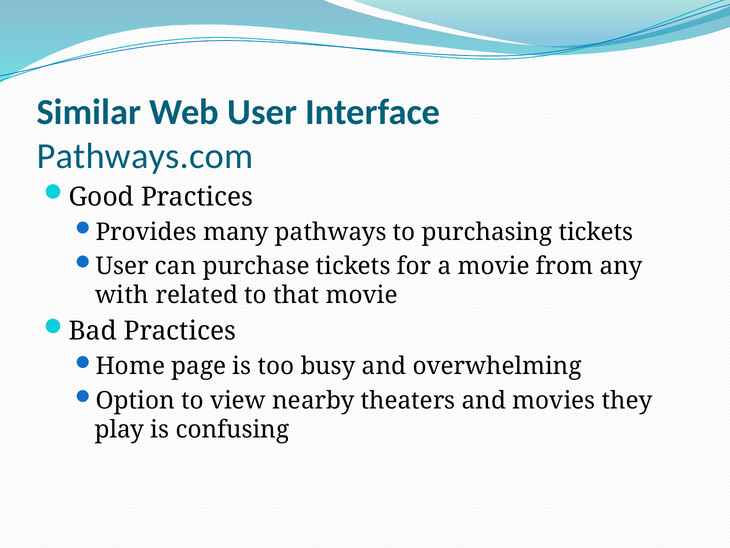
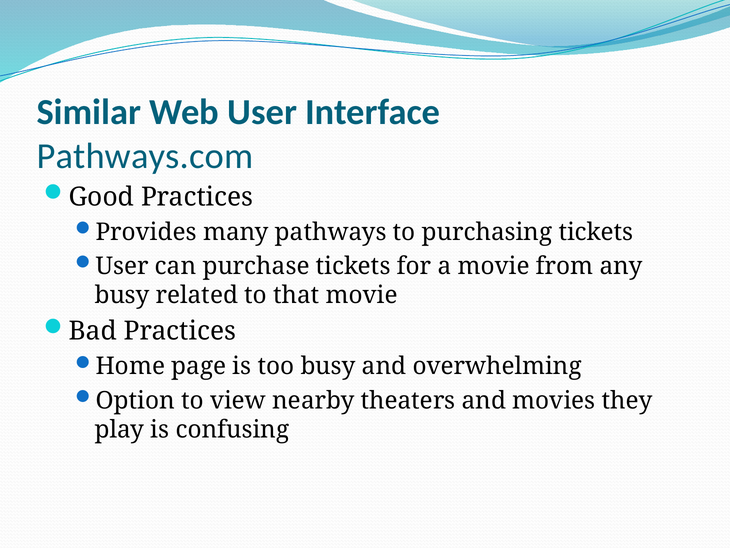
with: with -> busy (122, 295)
